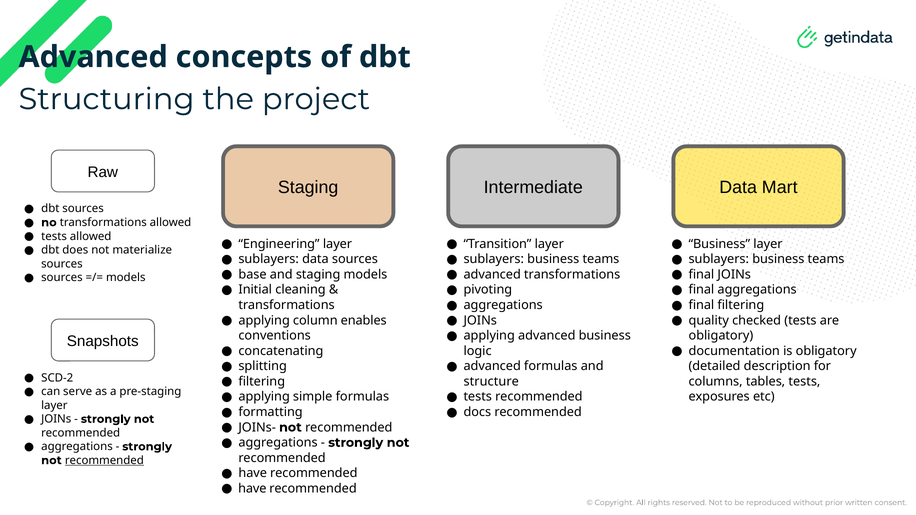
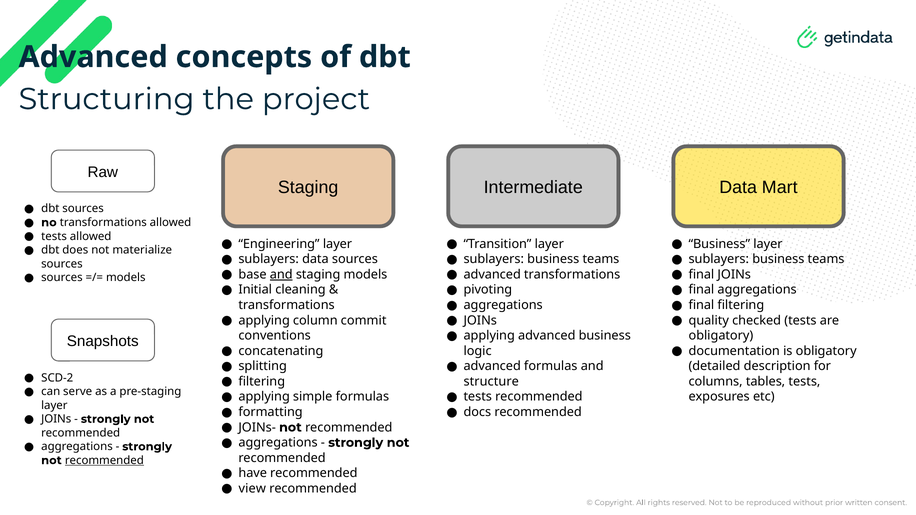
and underline: none -> present (281, 275)
enables: enables -> commit (364, 321)
have: have -> view (252, 489)
